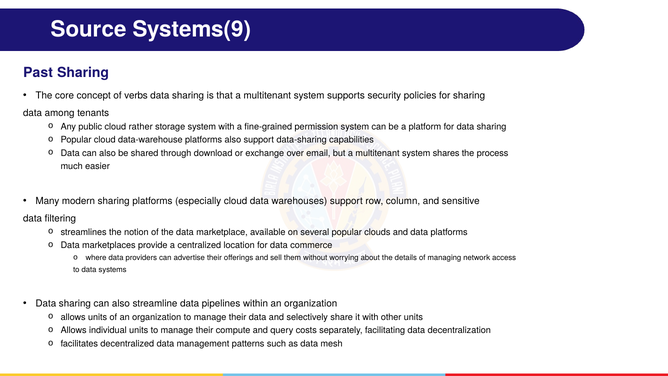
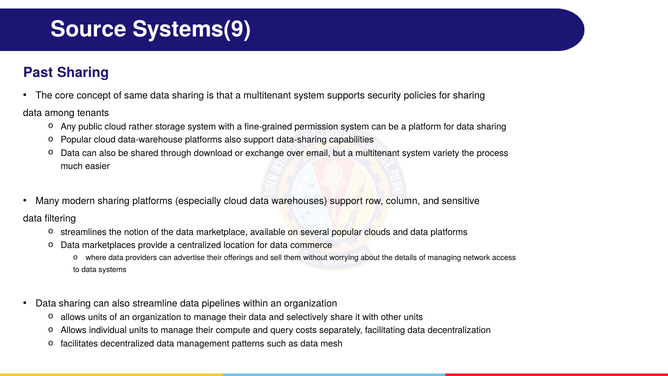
verbs: verbs -> same (136, 95)
shares: shares -> variety (446, 153)
